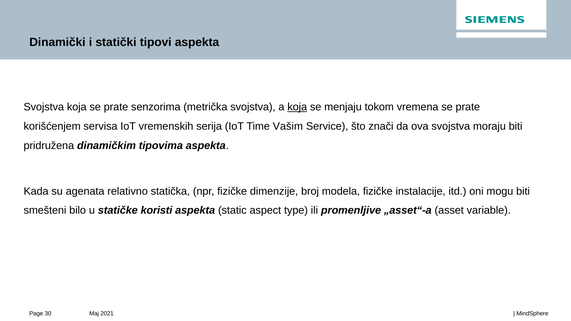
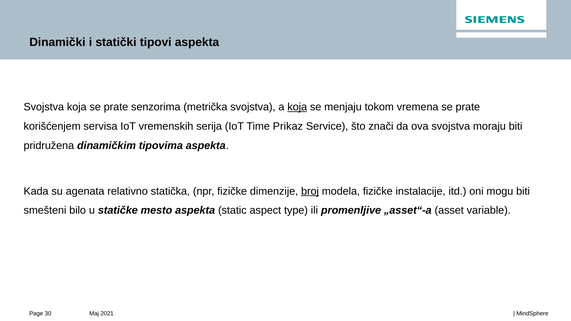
Vašim: Vašim -> Prikaz (288, 126)
broj underline: none -> present (310, 191)
koristi: koristi -> mesto (156, 211)
